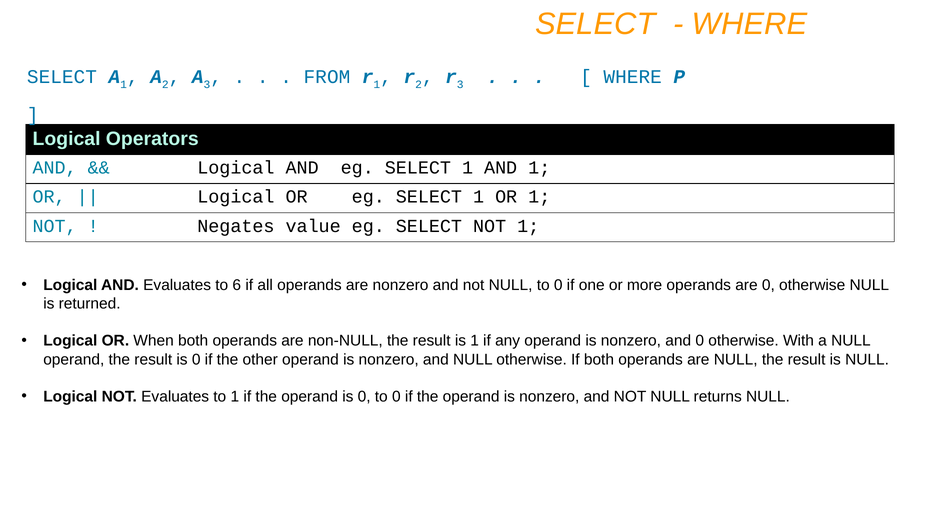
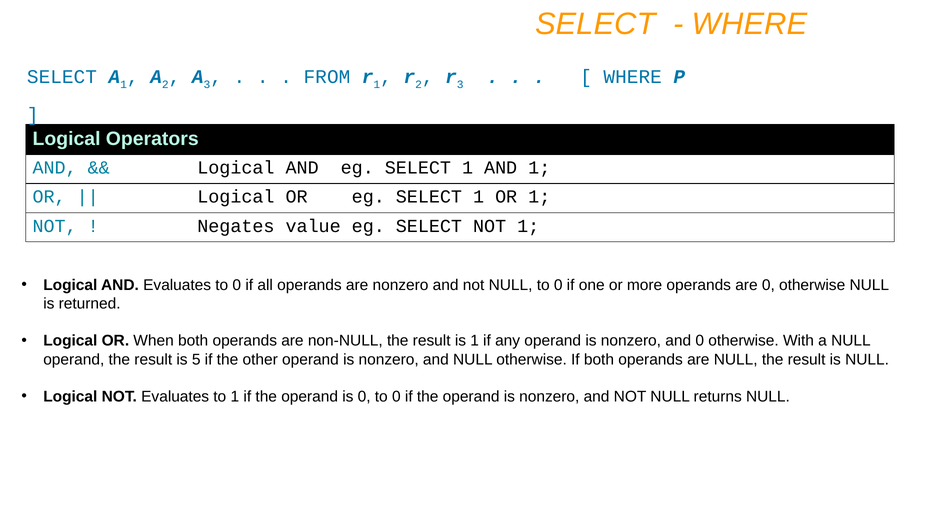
Evaluates to 6: 6 -> 0 (237, 285)
result is 0: 0 -> 5 (196, 360)
